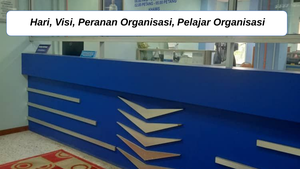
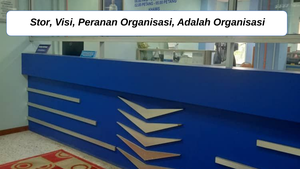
Hari: Hari -> Stor (41, 22)
Pelajar: Pelajar -> Adalah (194, 22)
